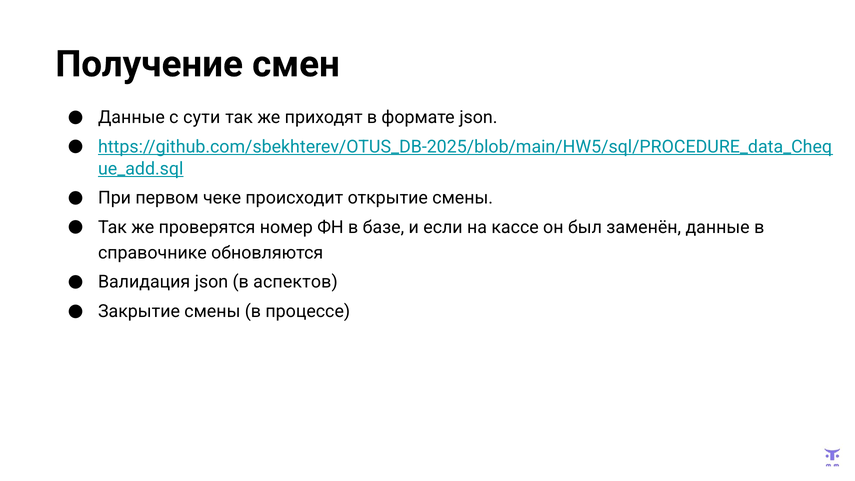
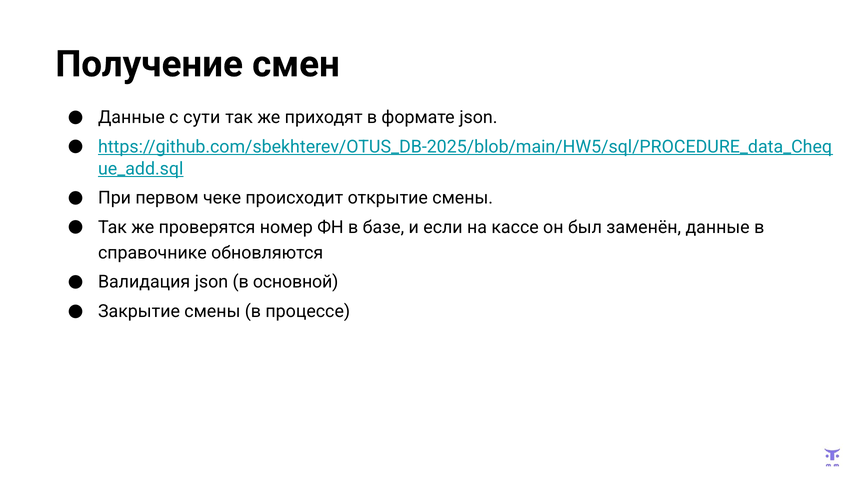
аспектов: аспектов -> основной (296, 282)
